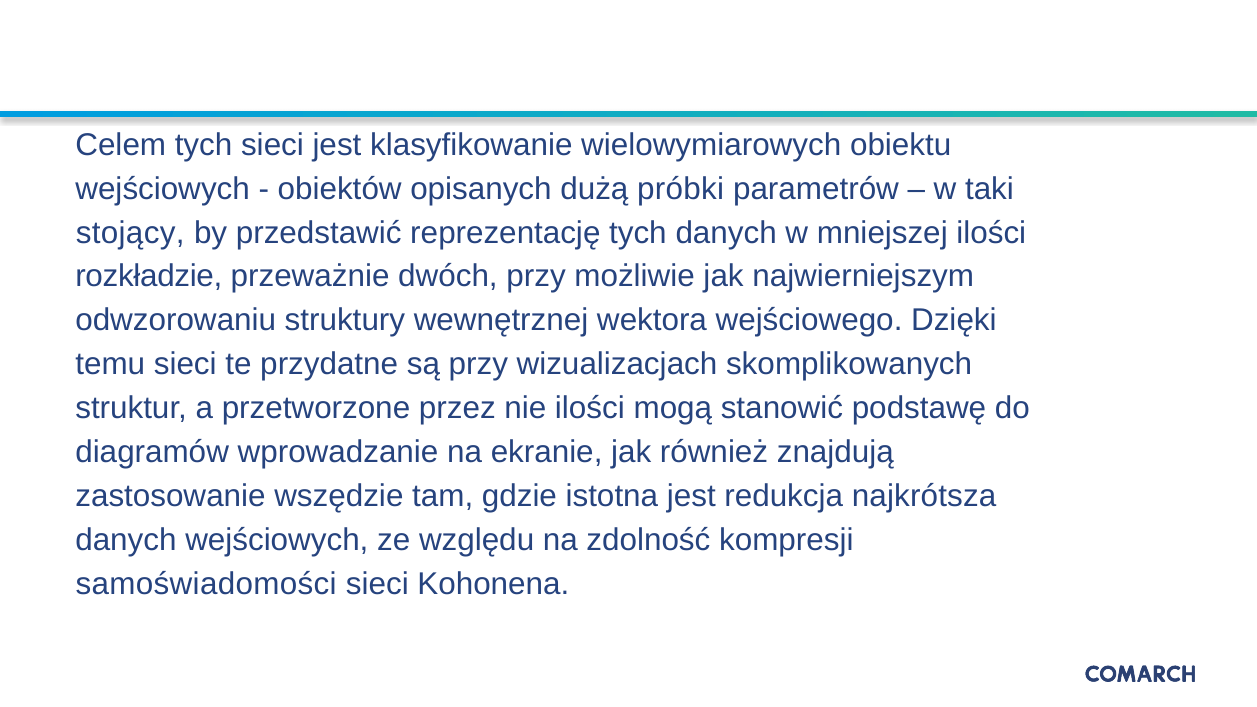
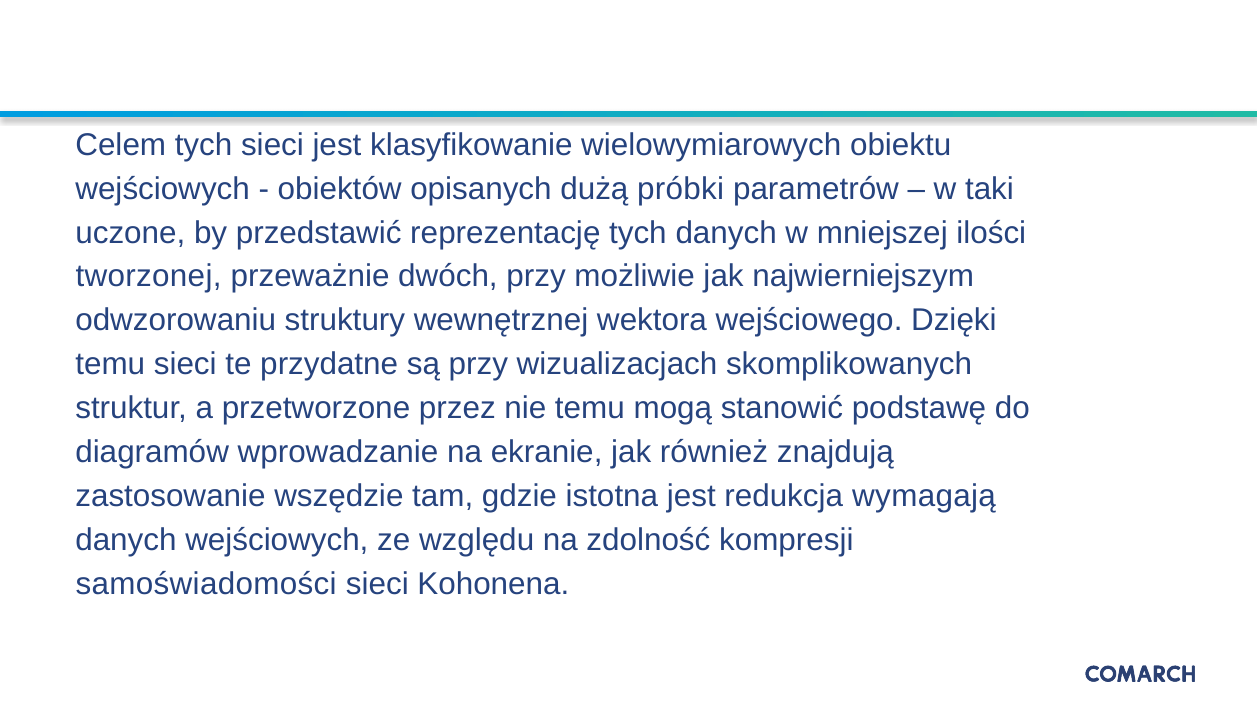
stojący: stojący -> uczone (130, 233)
rozkładzie: rozkładzie -> tworzonej (149, 277)
nie ilości: ilości -> temu (590, 409)
najkrótsza: najkrótsza -> wymagają (924, 497)
